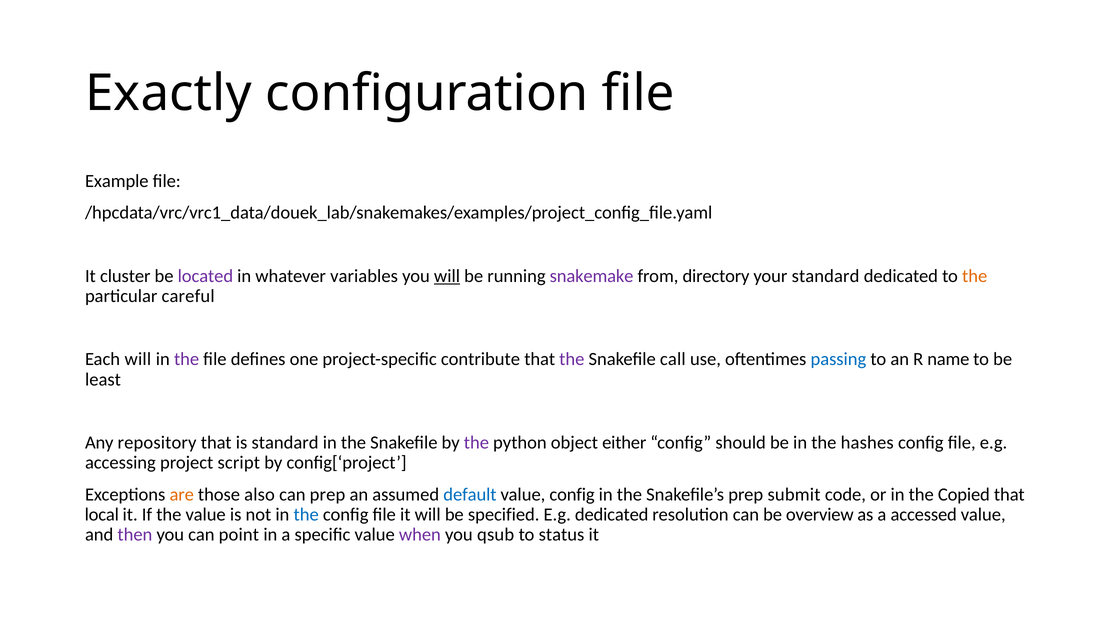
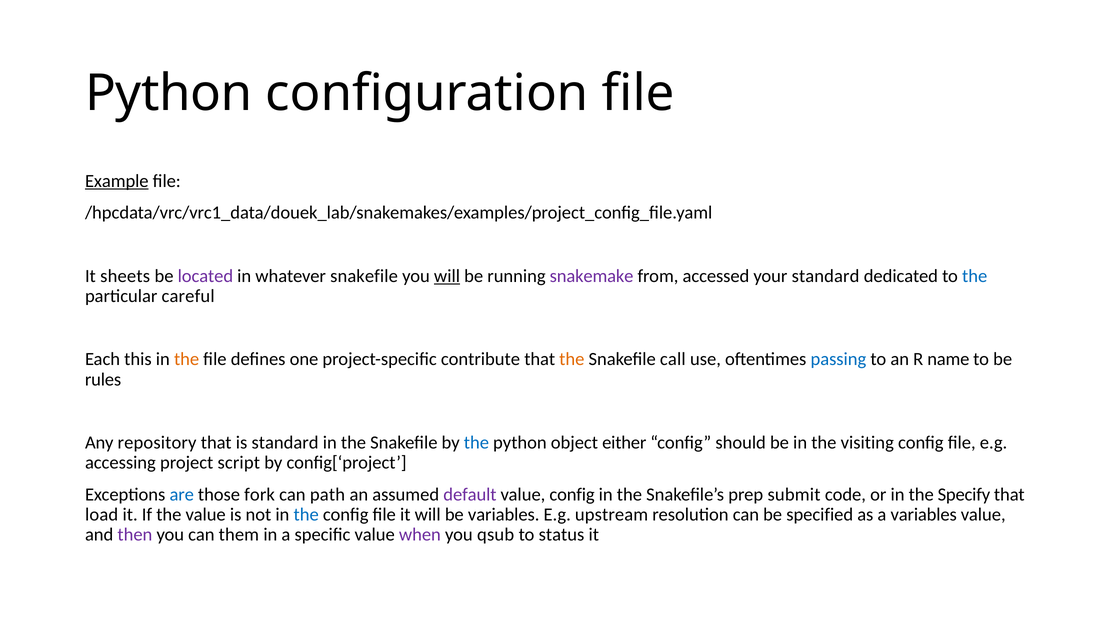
Exactly: Exactly -> Python (169, 94)
Example underline: none -> present (117, 181)
cluster: cluster -> sheets (125, 276)
whatever variables: variables -> snakefile (364, 276)
directory: directory -> accessed (716, 276)
the colour: orange -> blue (975, 276)
Each will: will -> this (138, 359)
the colour: purple -> orange (187, 359)
the colour: purple -> orange (572, 359)
least: least -> rules (103, 379)
the colour: purple -> blue (476, 443)
hashes: hashes -> visiting (867, 443)
are colour: orange -> blue (182, 495)
also: also -> fork (260, 495)
can prep: prep -> path (327, 495)
default colour: blue -> purple (470, 495)
Copied: Copied -> Specify (964, 495)
local: local -> load (102, 515)
be specified: specified -> variables (504, 515)
E.g dedicated: dedicated -> upstream (612, 515)
overview: overview -> specified (820, 515)
a accessed: accessed -> variables (924, 515)
point: point -> them (239, 535)
